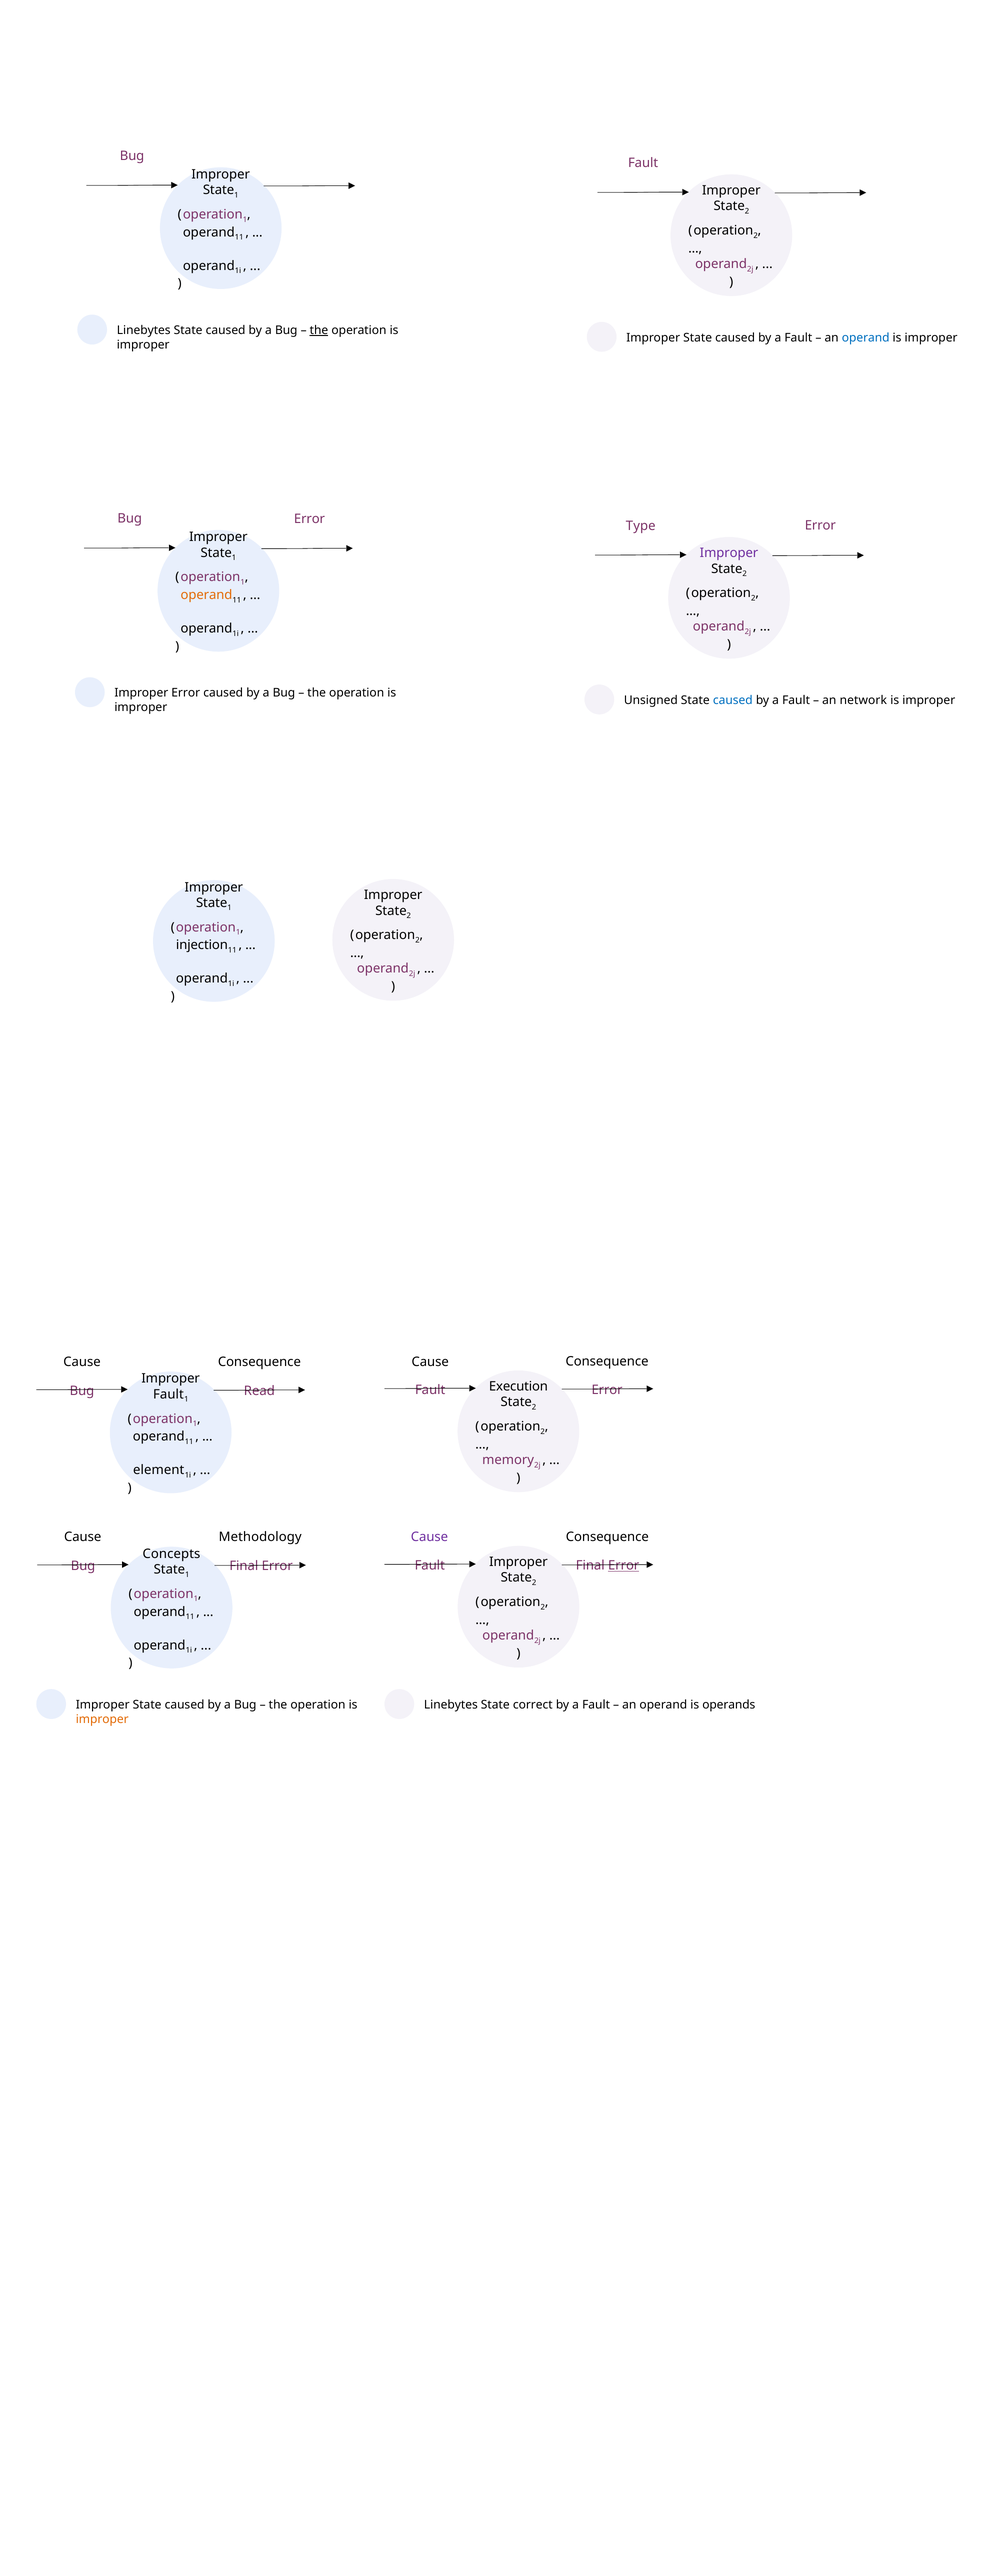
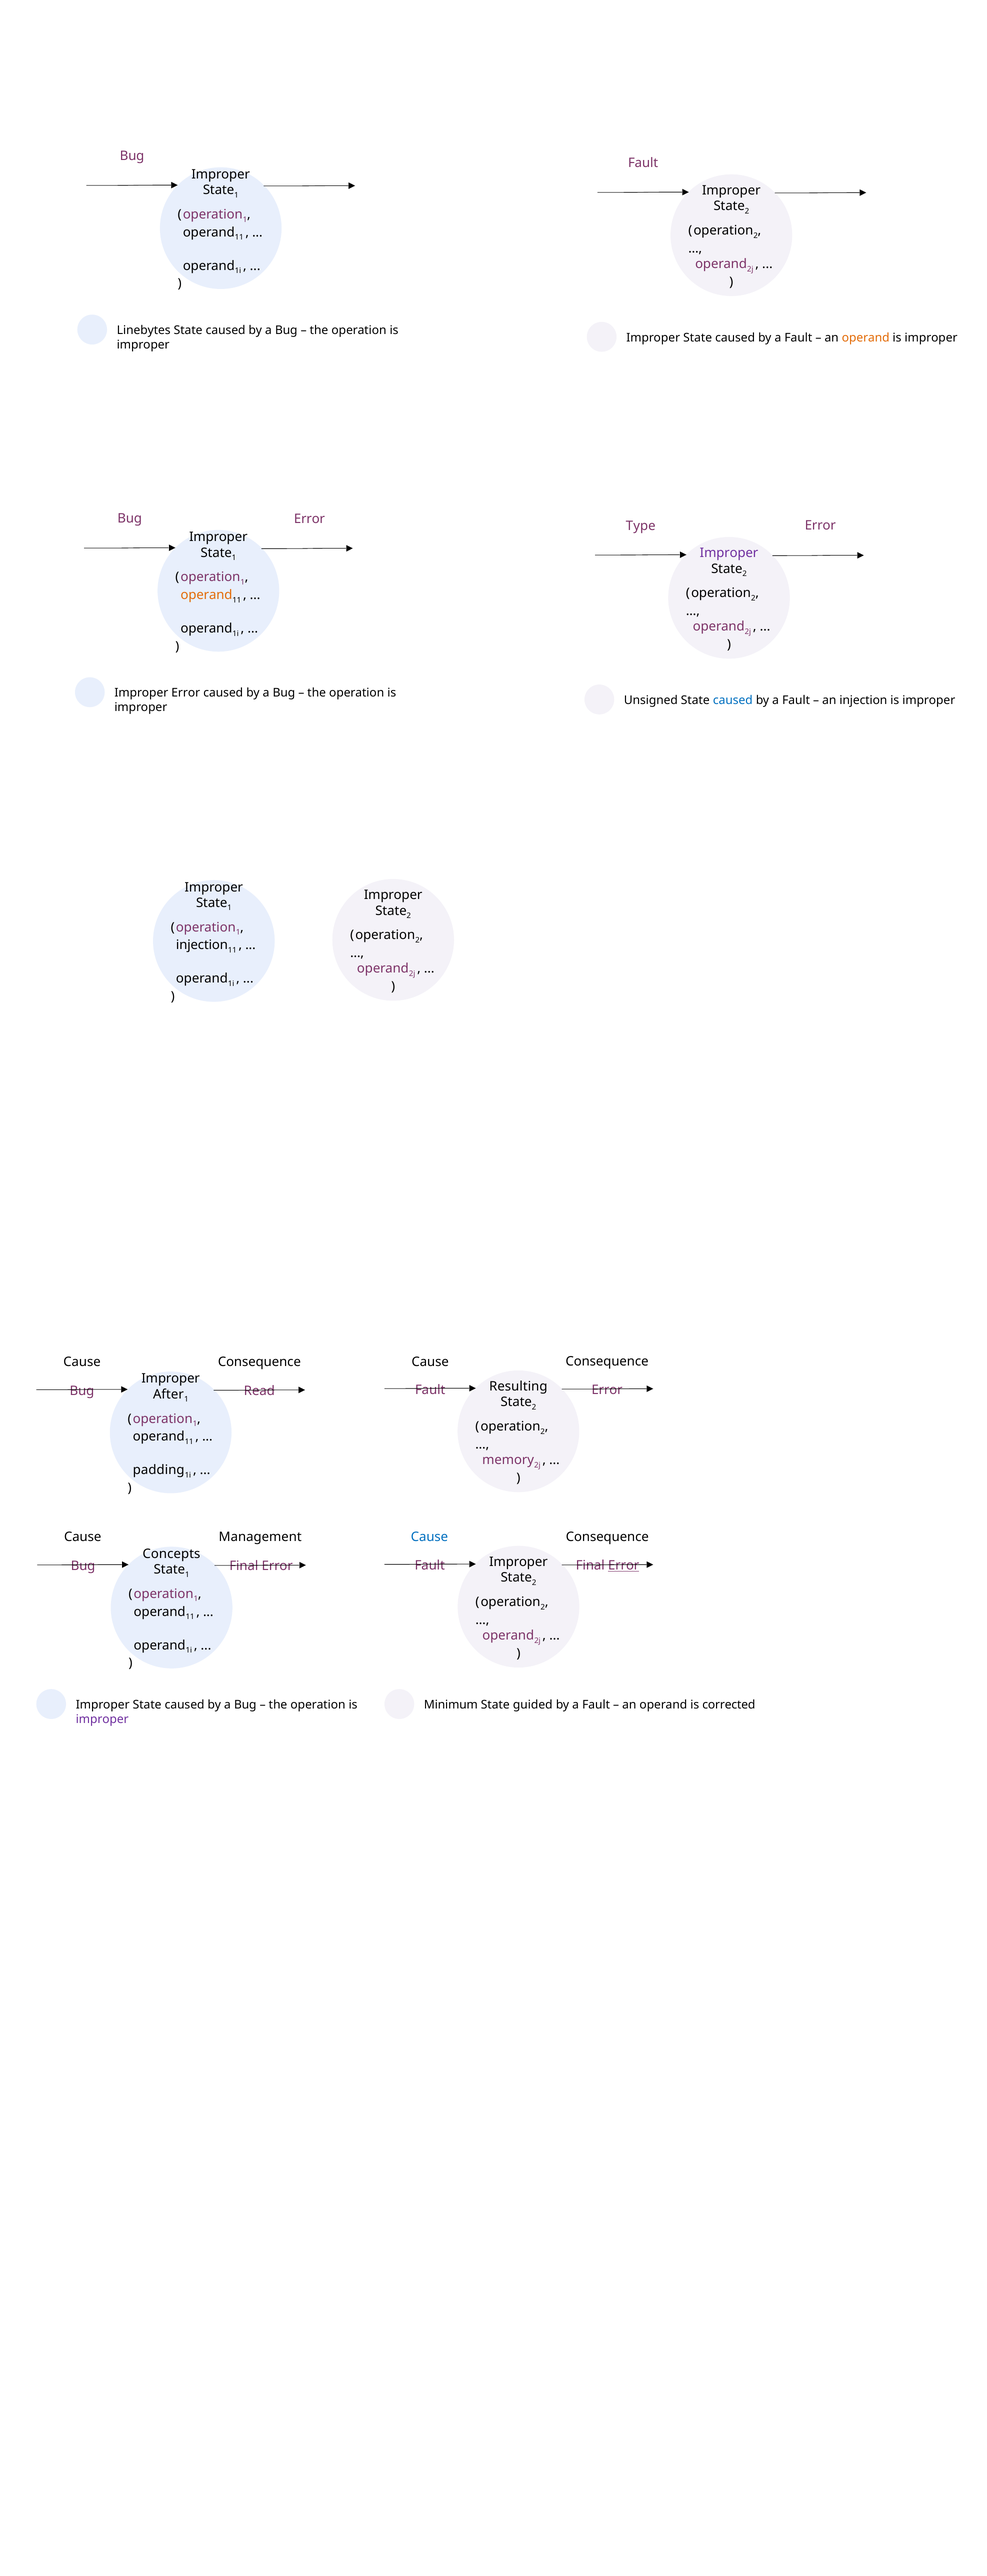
the underline: present -> none (319, 330)
operand colour: blue -> orange (866, 337)
an network: network -> injection (863, 700)
Execution: Execution -> Resulting (518, 1386)
Fault: Fault -> After (168, 1394)
element: element -> padding (159, 1469)
Methodology: Methodology -> Management (260, 1536)
Cause colour: purple -> blue (429, 1536)
Linebytes: Linebytes -> Minimum (451, 1704)
correct: correct -> guided (533, 1704)
operands: operands -> corrected (729, 1704)
improper colour: orange -> purple (102, 1718)
